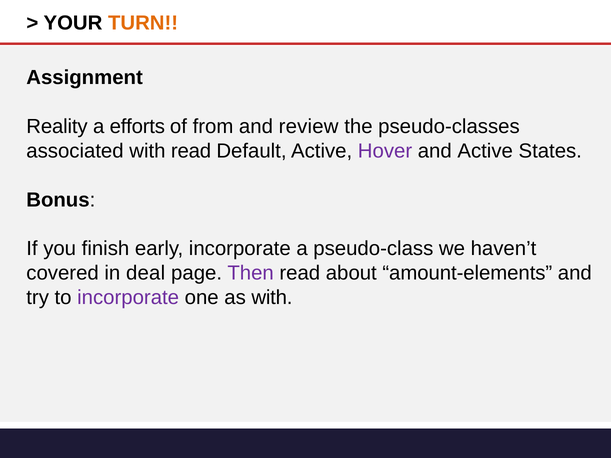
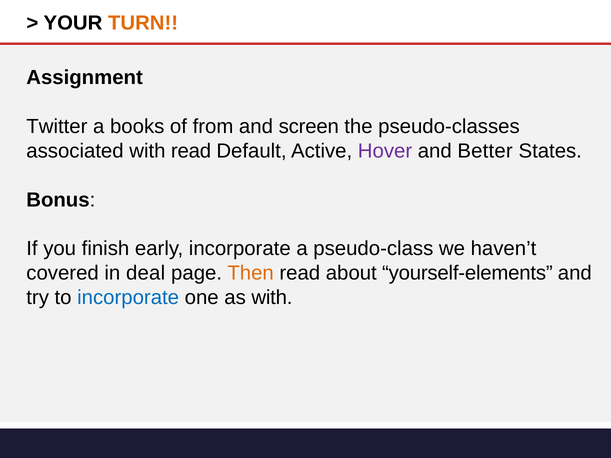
Reality: Reality -> Twitter (57, 127)
efforts: efforts -> books (137, 127)
review: review -> screen (309, 127)
and Active: Active -> Better (485, 151)
Then colour: purple -> orange (251, 273)
amount-elements: amount-elements -> yourself-elements (467, 273)
incorporate colour: purple -> blue (128, 298)
